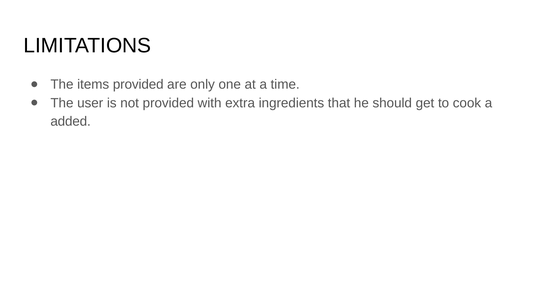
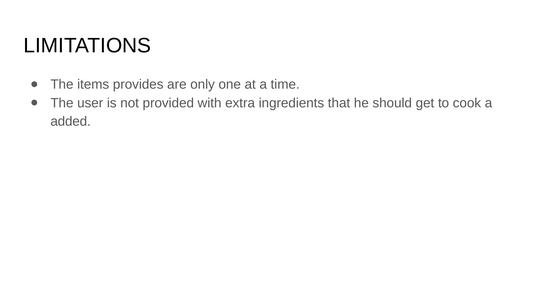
items provided: provided -> provides (138, 84)
